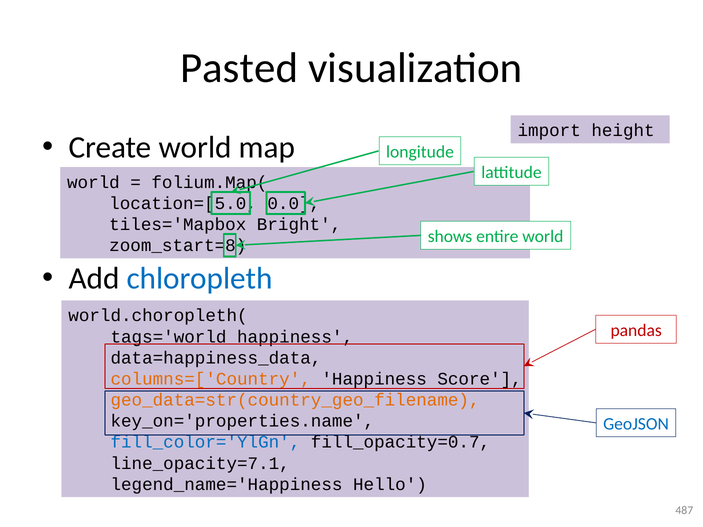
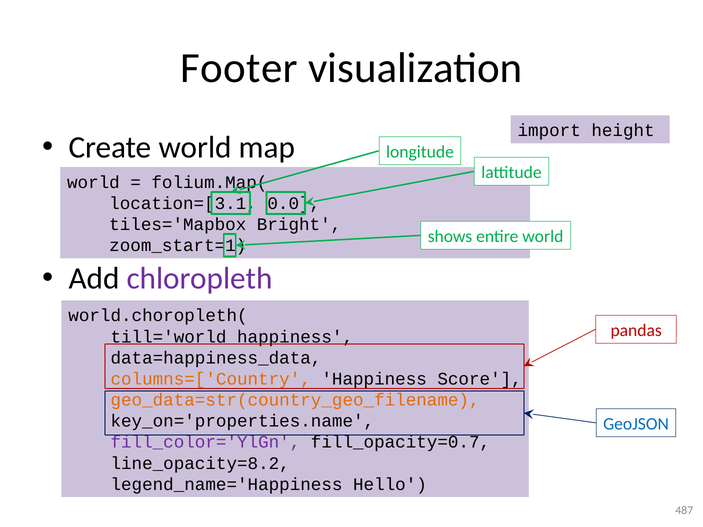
Pasted: Pasted -> Footer (239, 68)
location=[5.0: location=[5.0 -> location=[3.1 (183, 203)
zoom_start=8: zoom_start=8 -> zoom_start=1 (178, 246)
chloropleth colour: blue -> purple (200, 279)
tags='world: tags='world -> till='world (169, 337)
fill_color='YlGn colour: blue -> purple (205, 442)
line_opacity=7.1: line_opacity=7.1 -> line_opacity=8.2 (200, 463)
